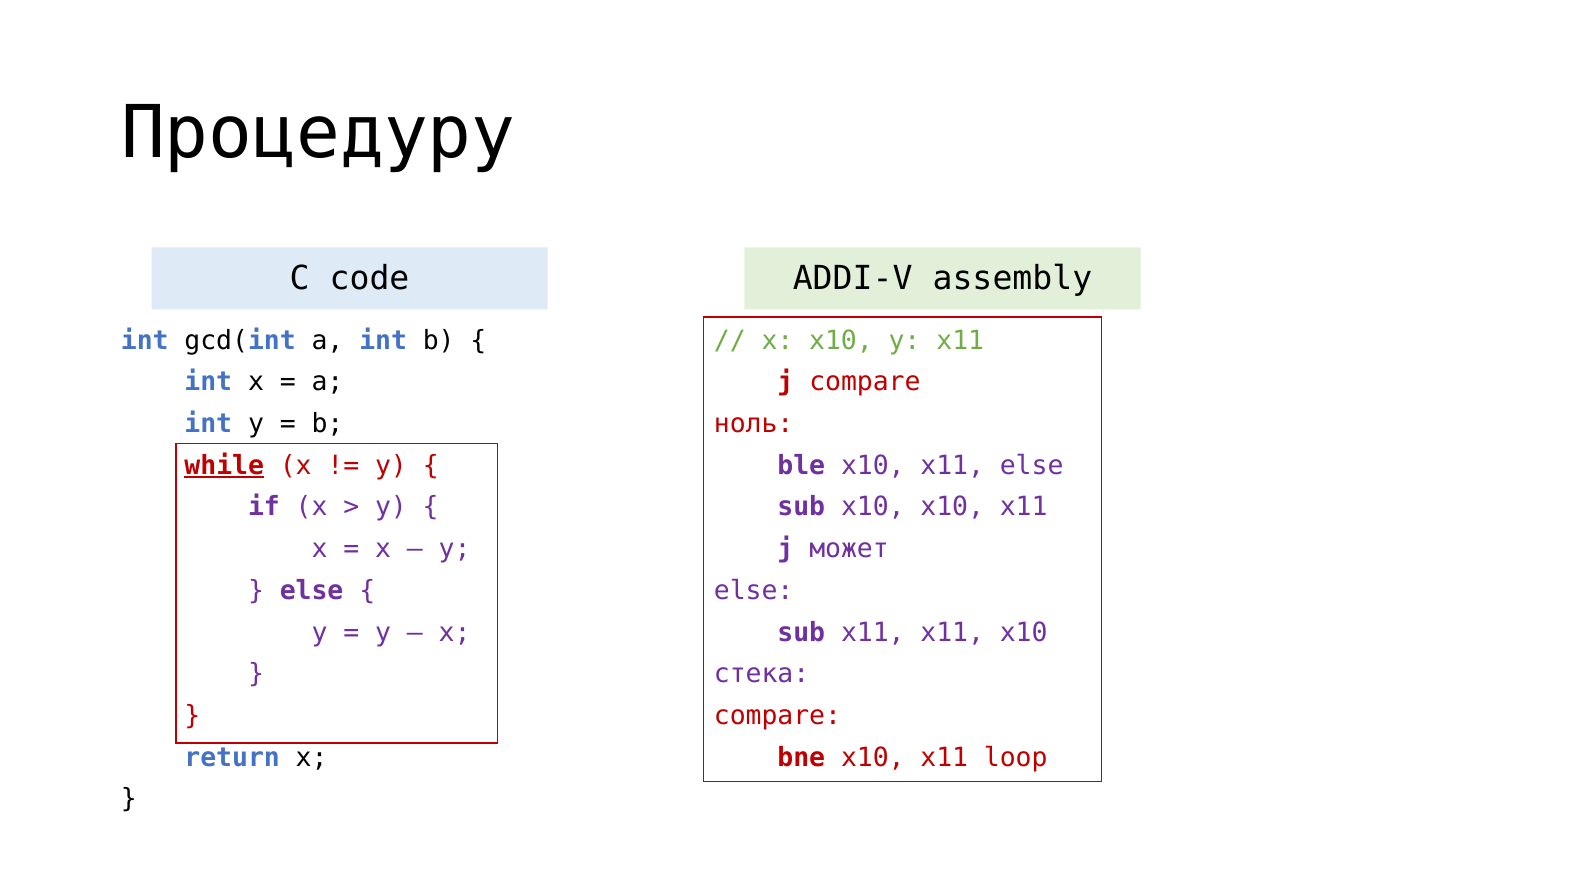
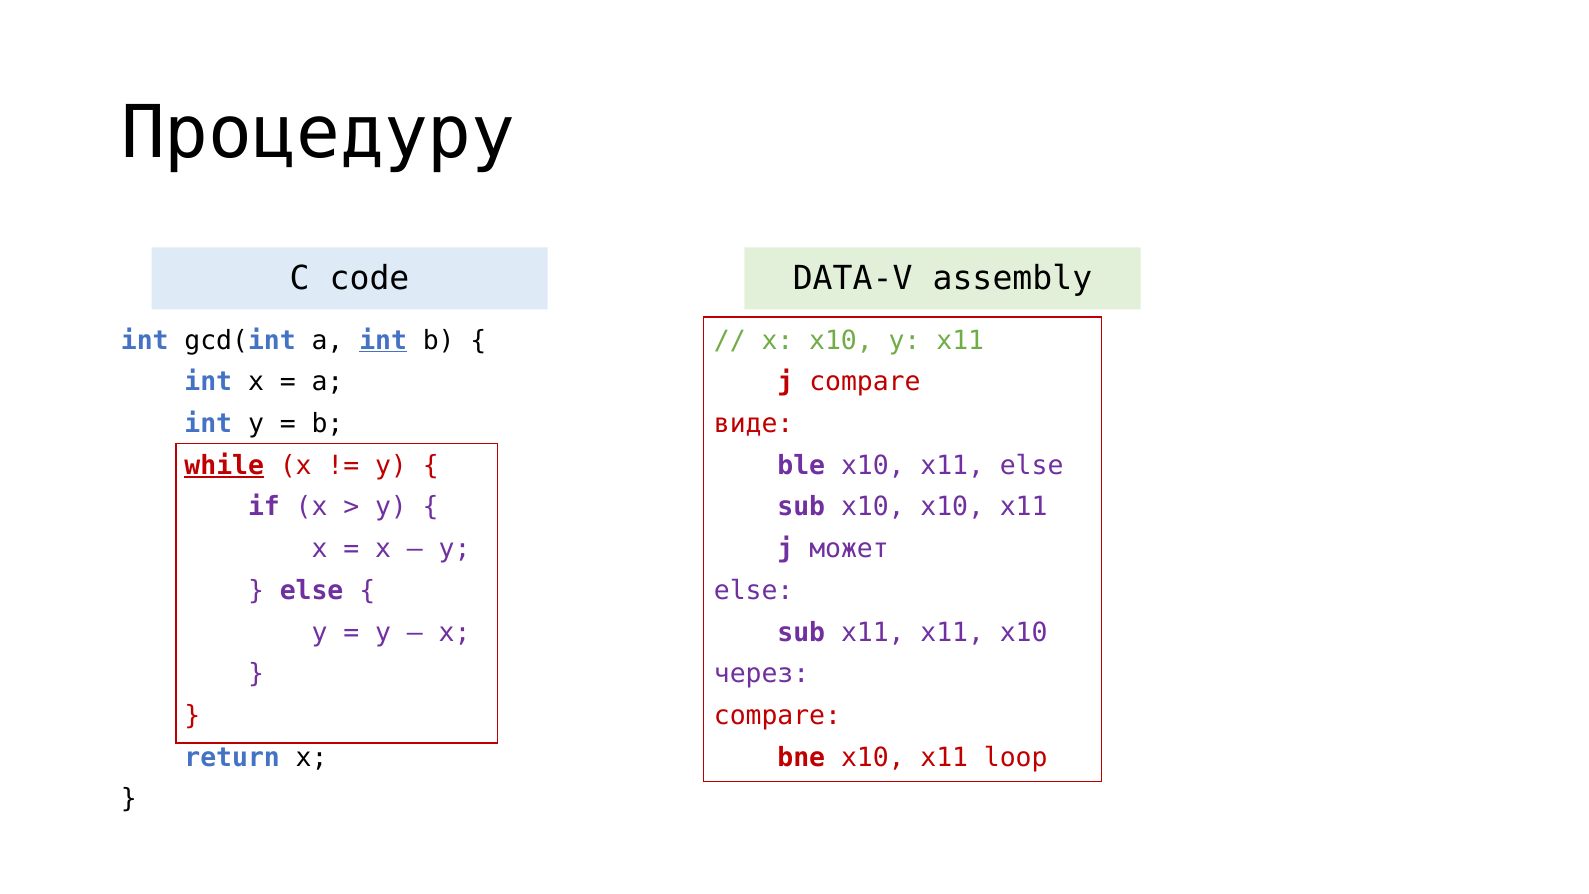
ADDI-V: ADDI-V -> DATA-V (853, 278)
int underline: none -> present (383, 340)
ноль: ноль -> виде (754, 424)
стека: стека -> через (762, 674)
